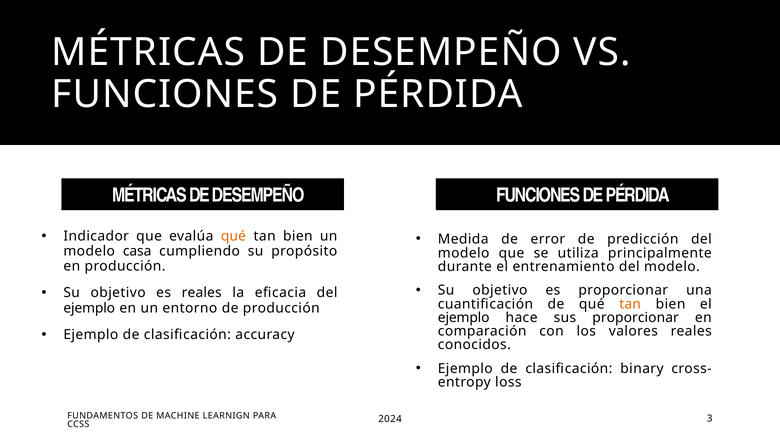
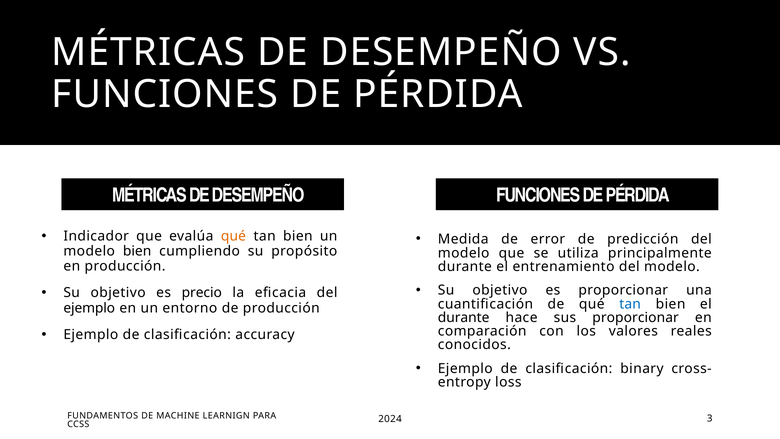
modelo casa: casa -> bien (137, 251)
es reales: reales -> precio (202, 293)
tan colour: orange -> blue (630, 304)
ejemplo: ejemplo -> durante (464, 317)
